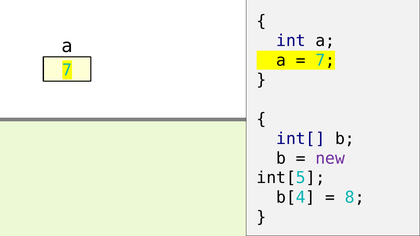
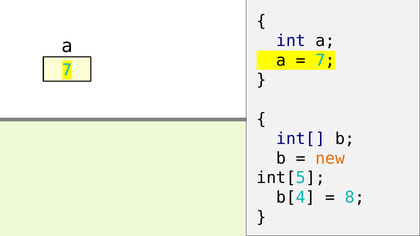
new colour: purple -> orange (330, 158)
